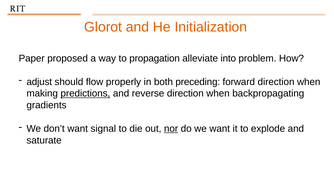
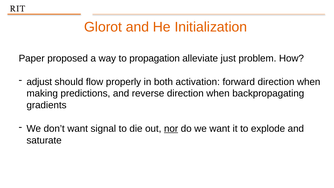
into: into -> just (228, 58)
preceding: preceding -> activation (198, 82)
predictions underline: present -> none (85, 93)
